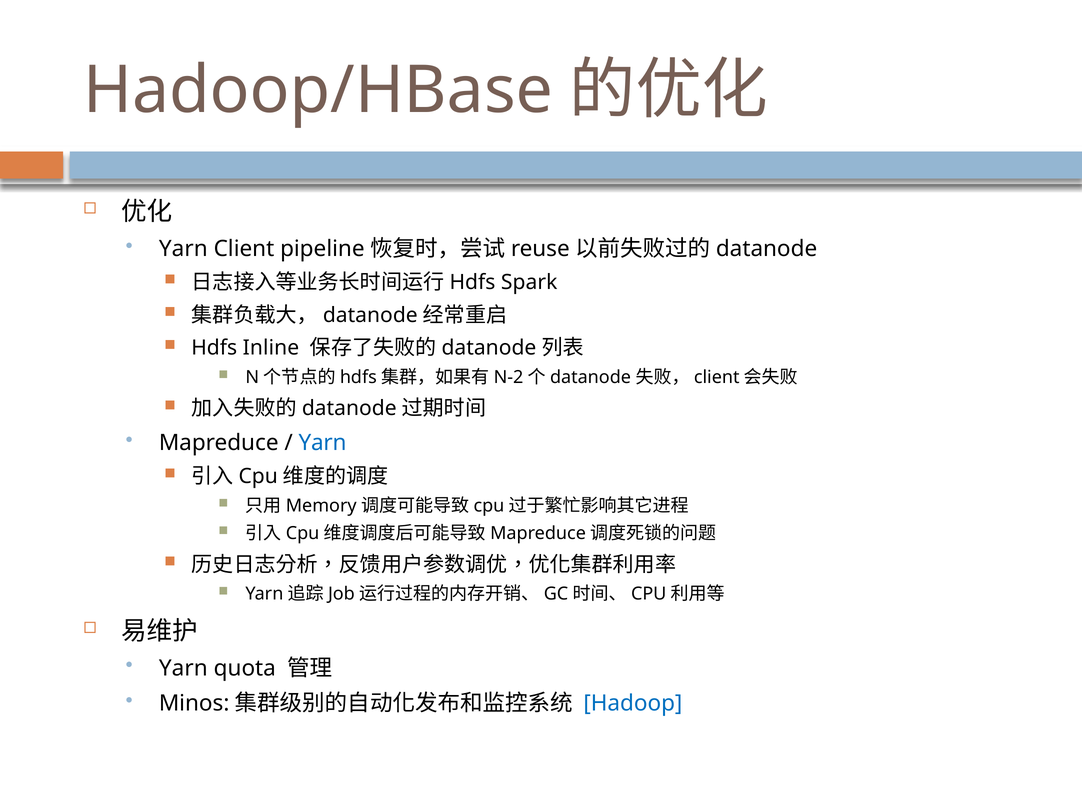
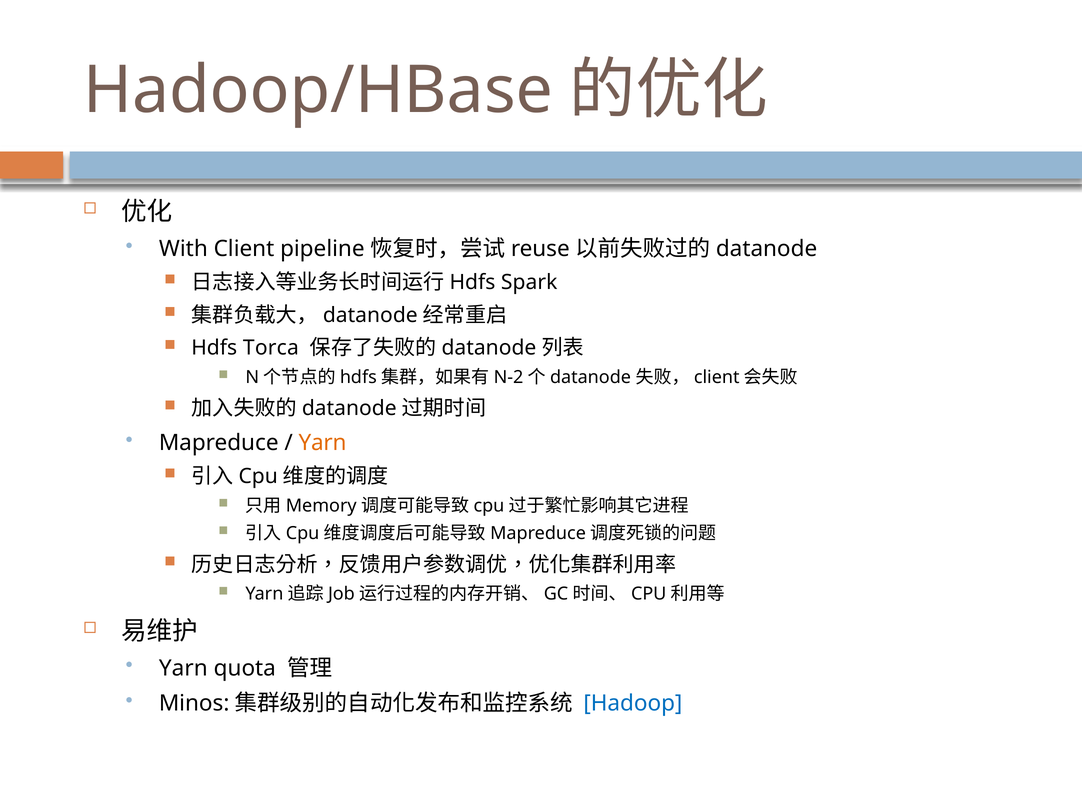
Yarn: Yarn -> With (183, 249)
Inline: Inline -> Torca (271, 348)
Yarn colour: blue -> orange (323, 443)
